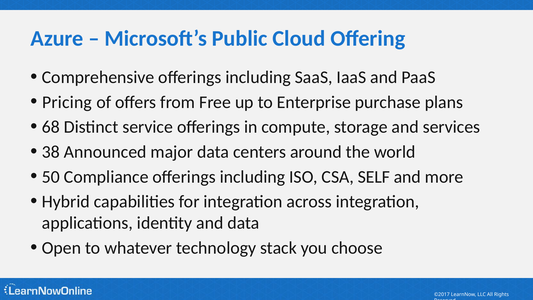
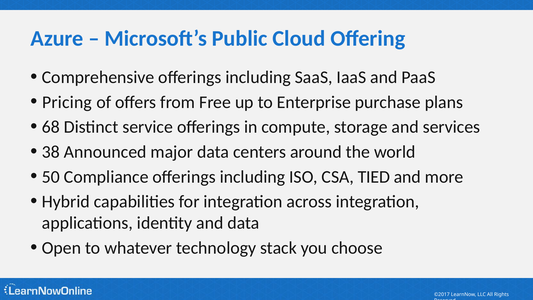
SELF: SELF -> TIED (374, 177)
